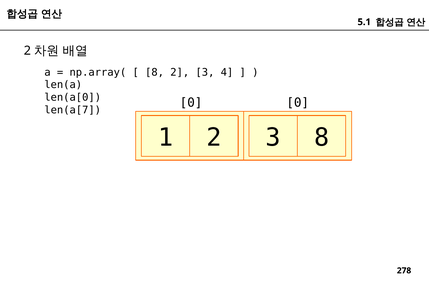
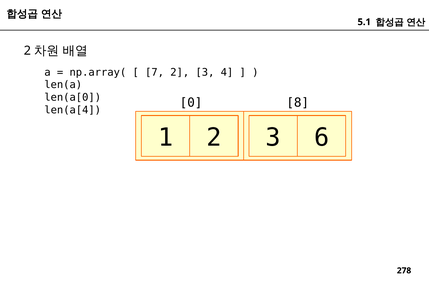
8: 8 -> 7 (155, 72)
0 0: 0 -> 8 (298, 103)
len(a[7: len(a[7 -> len(a[4 (73, 110)
3 8: 8 -> 6 (322, 138)
